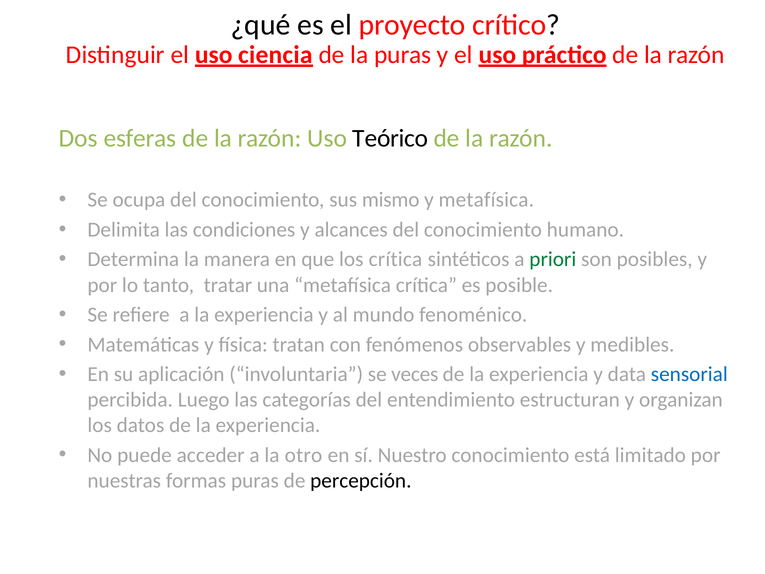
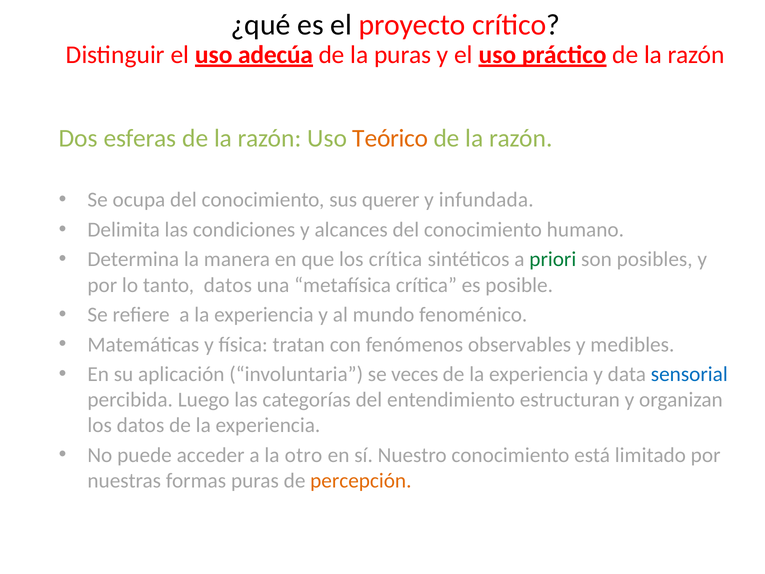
ciencia: ciencia -> adecúa (276, 55)
Teórico colour: black -> orange (390, 138)
mismo: mismo -> querer (391, 200)
y metafísica: metafísica -> infundada (486, 200)
tanto tratar: tratar -> datos (228, 285)
percepción colour: black -> orange (361, 480)
